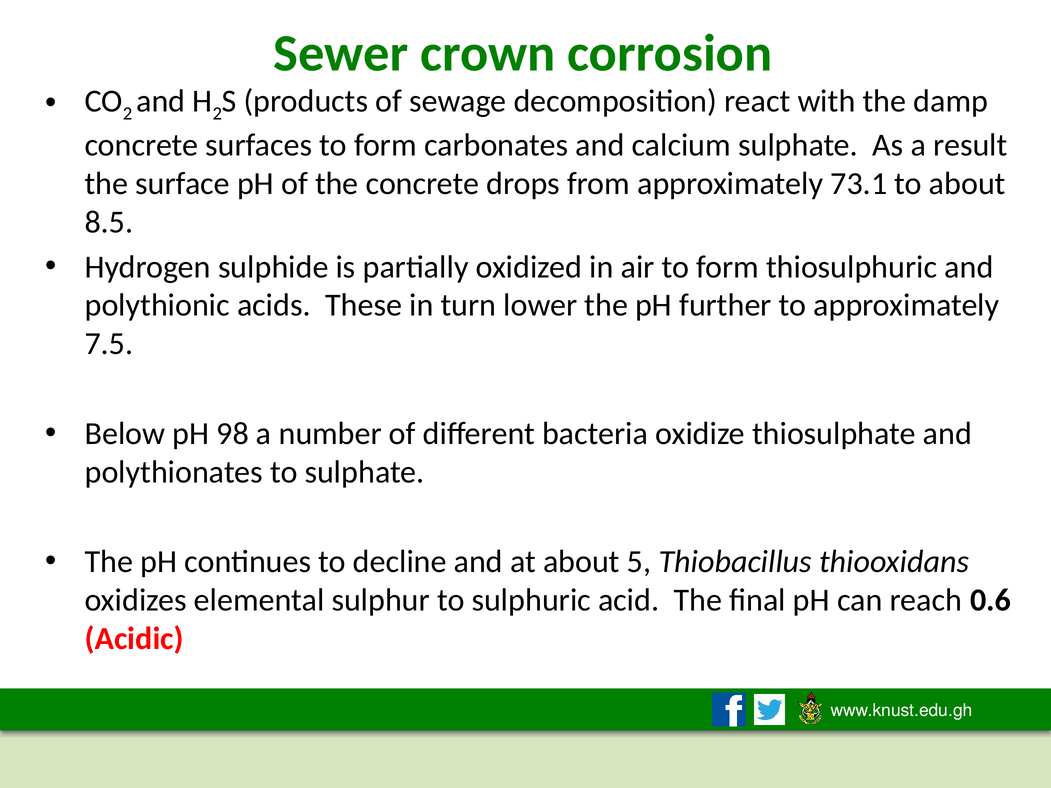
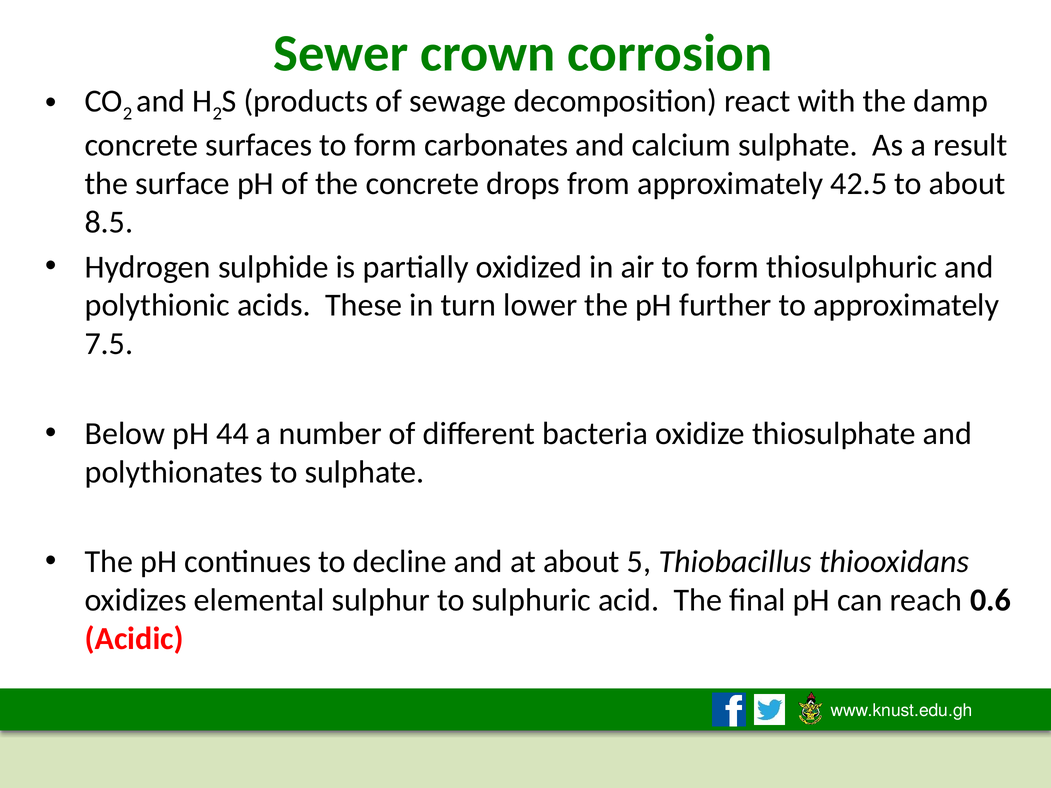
73.1: 73.1 -> 42.5 (859, 184)
98: 98 -> 44 (233, 434)
